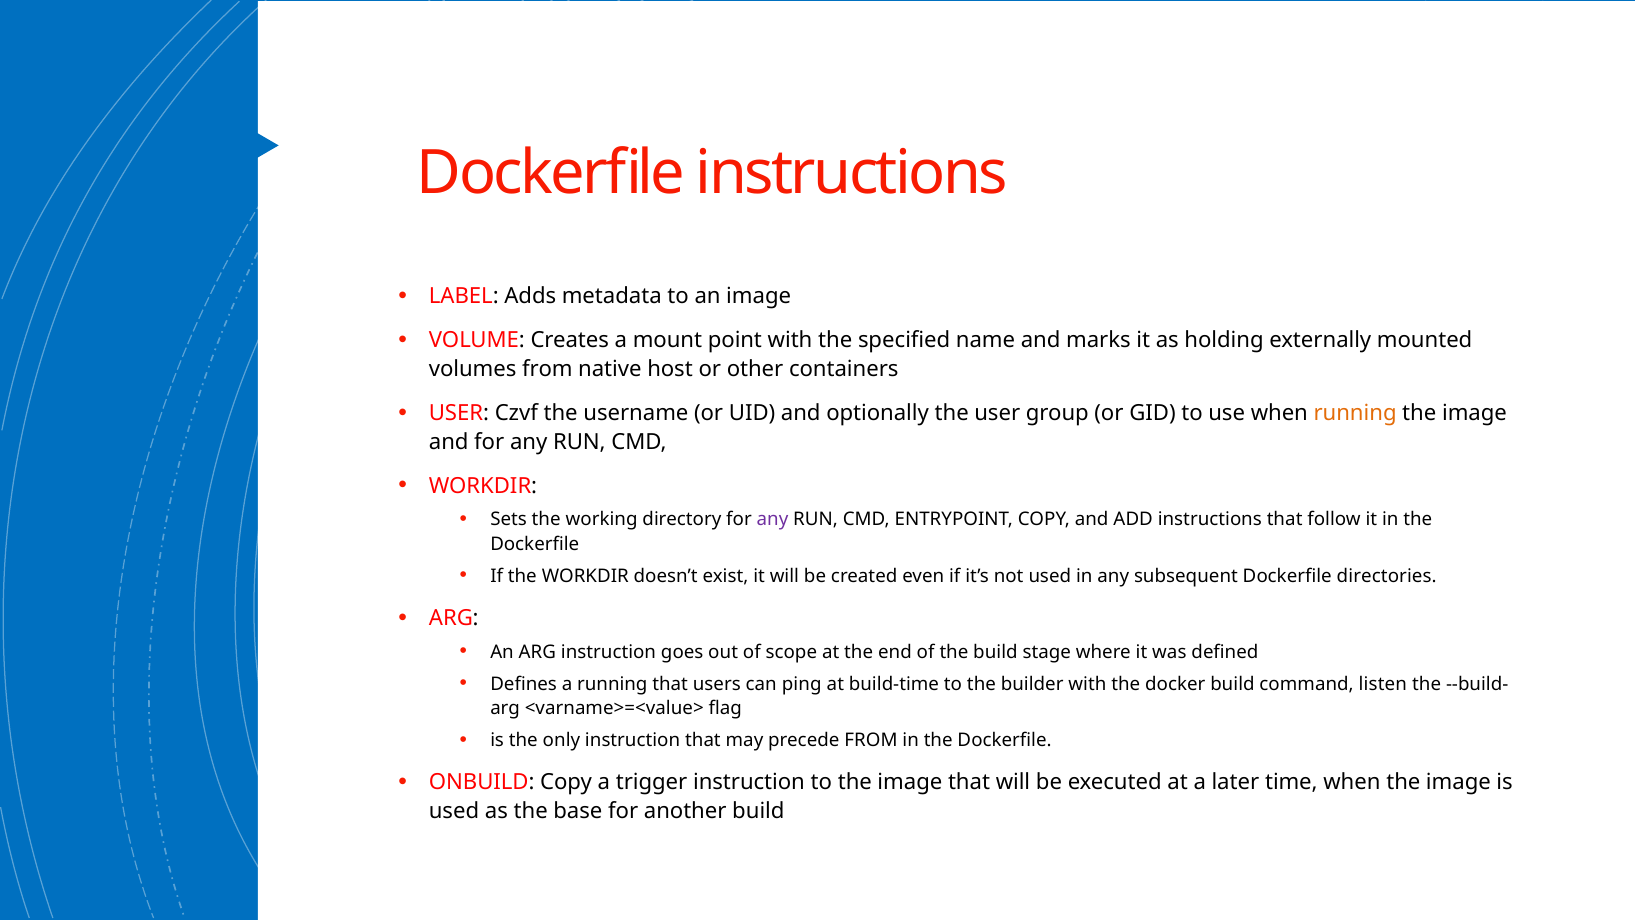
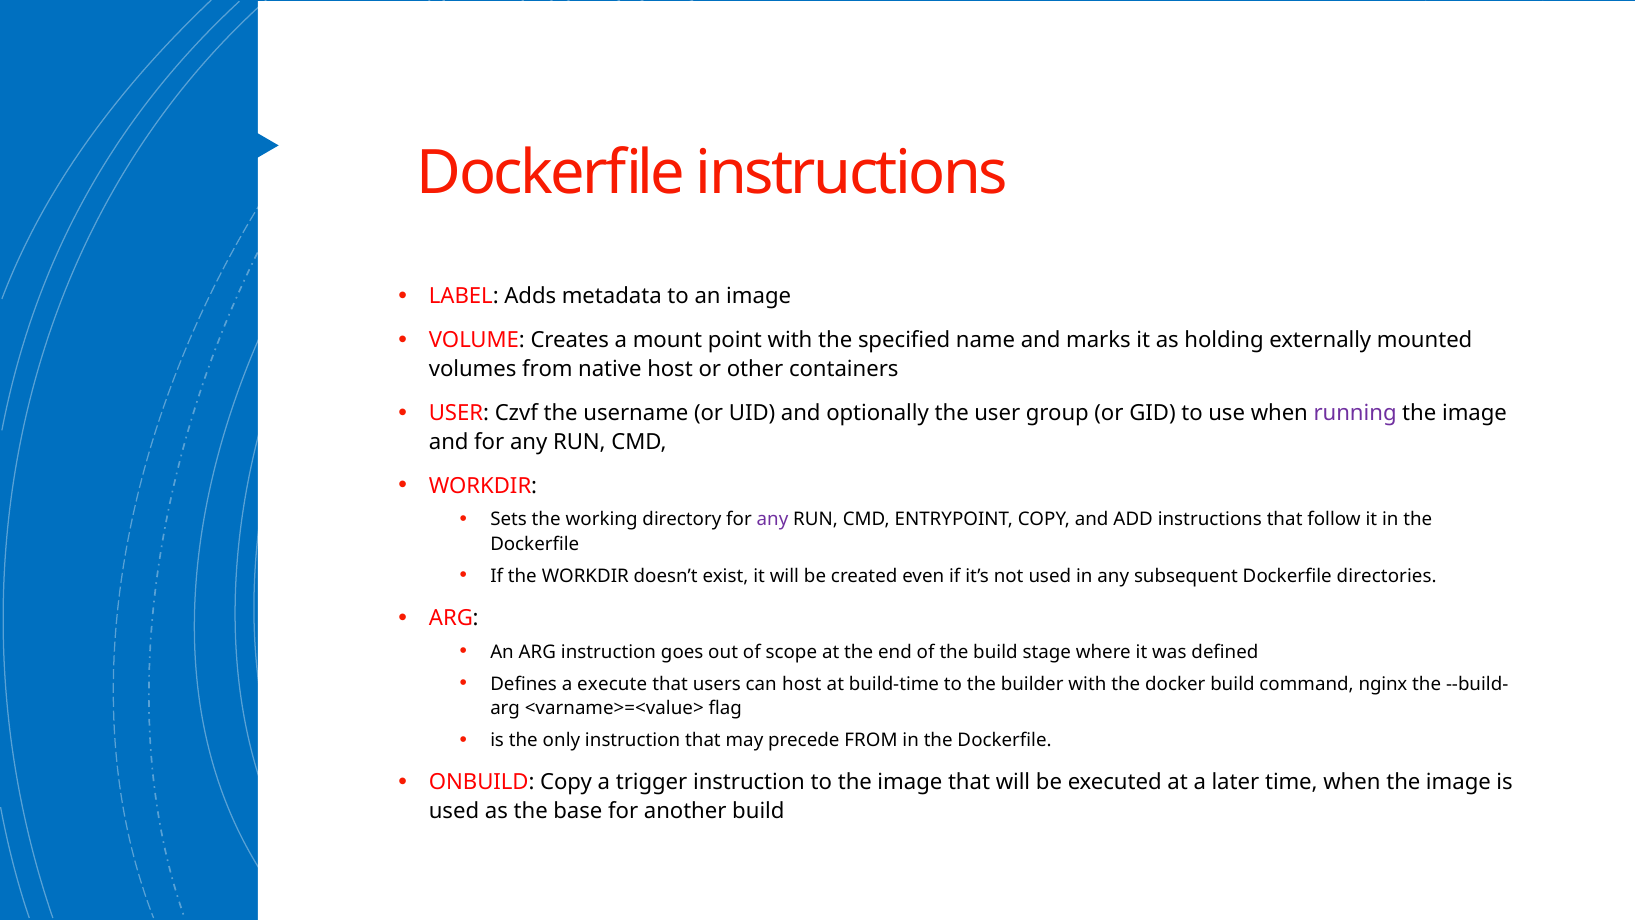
running colour: orange -> purple (1355, 413)
a running: running -> execute (612, 684)
can ping: ping -> host (802, 684)
listen: listen -> nginx (1383, 684)
